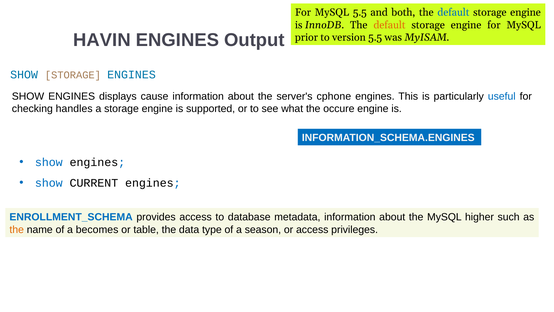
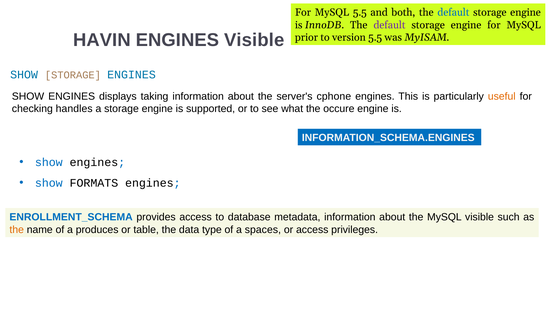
default colour: orange -> purple (389, 25)
ENGINES Output: Output -> Visible (254, 40)
cause: cause -> taking (155, 96)
useful colour: blue -> orange (502, 96)
CURRENT: CURRENT -> FORMATS (94, 183)
MySQL higher: higher -> visible (479, 217)
becomes: becomes -> produces (97, 229)
season: season -> spaces (263, 229)
